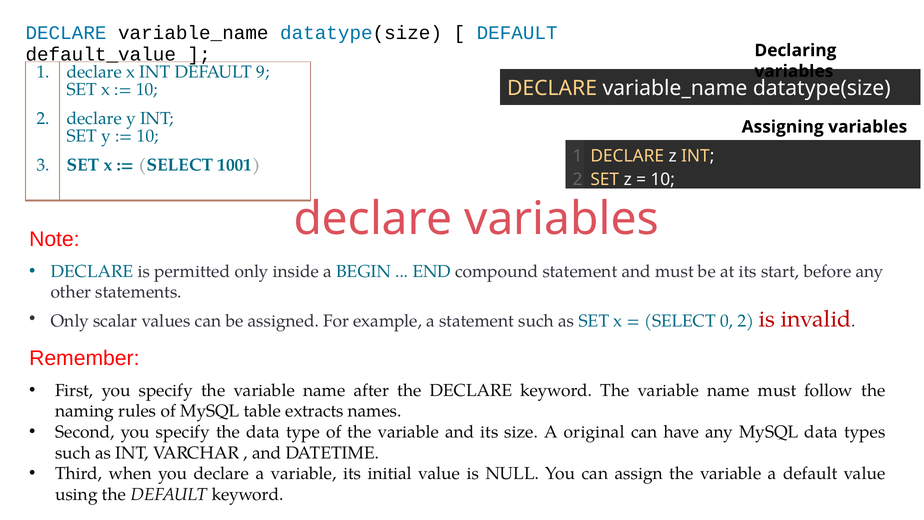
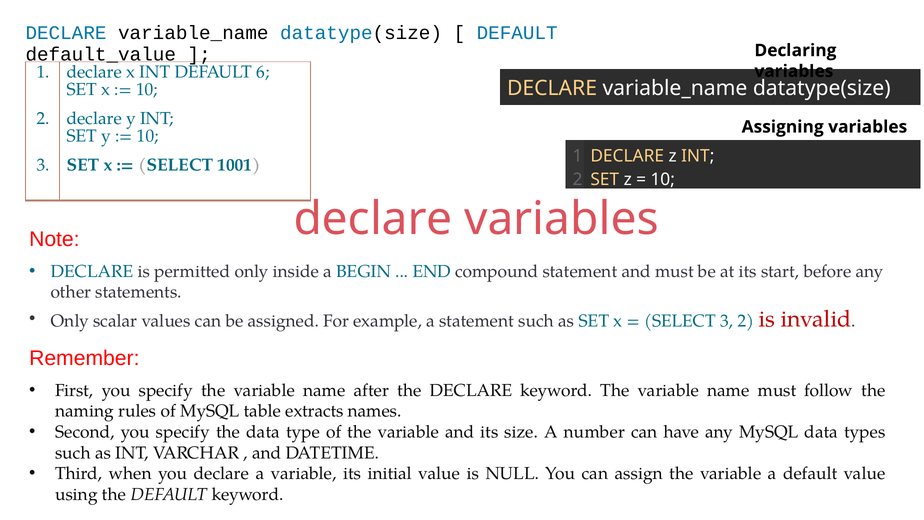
9: 9 -> 6 (263, 72)
SELECT 0: 0 -> 3 (727, 321)
original: original -> number (594, 432)
